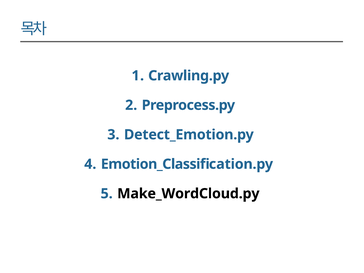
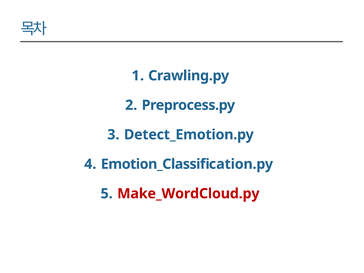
Make_WordCloud.py colour: black -> red (188, 194)
